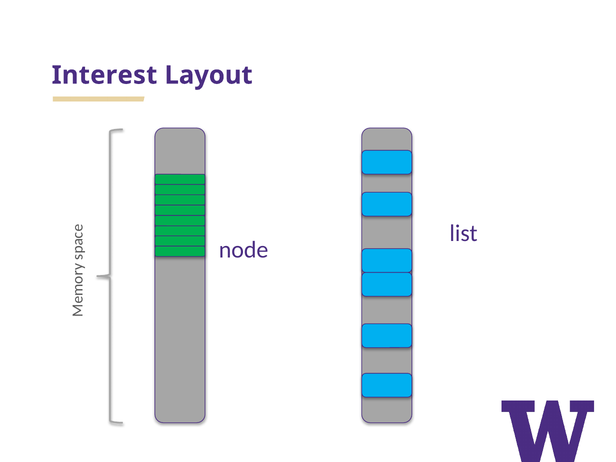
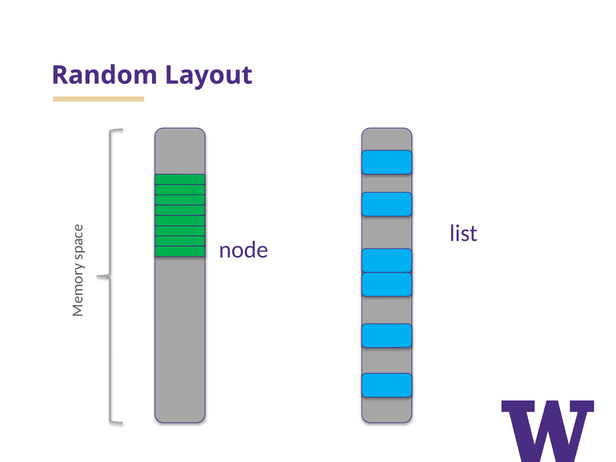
Interest: Interest -> Random (105, 75)
